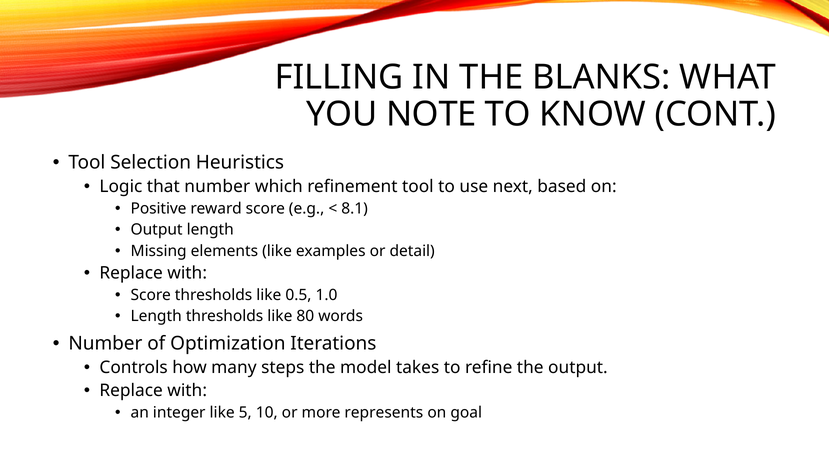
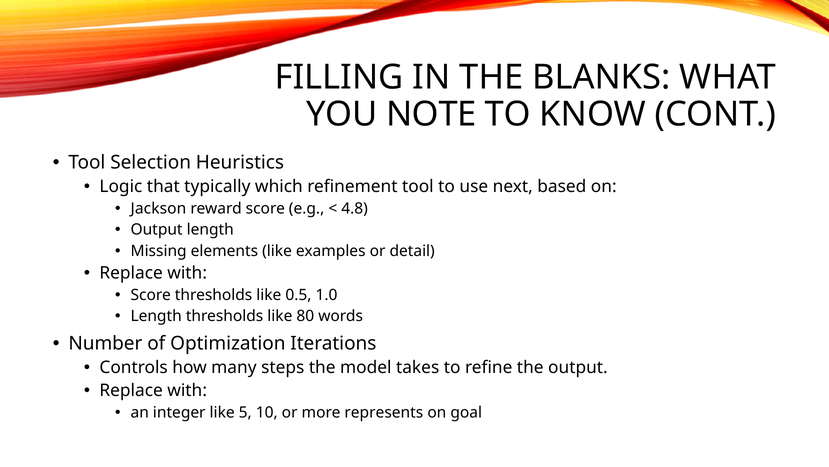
that number: number -> typically (217, 186)
Positive: Positive -> Jackson (158, 208)
8.1: 8.1 -> 4.8 (355, 208)
